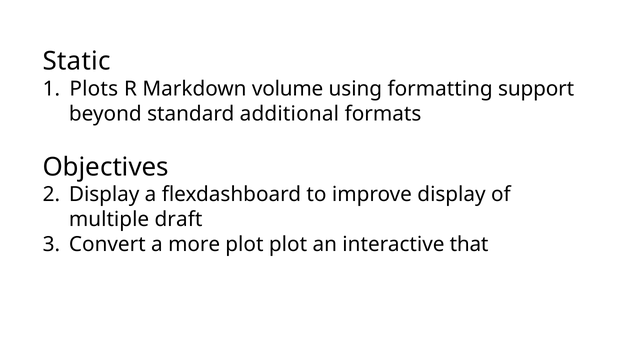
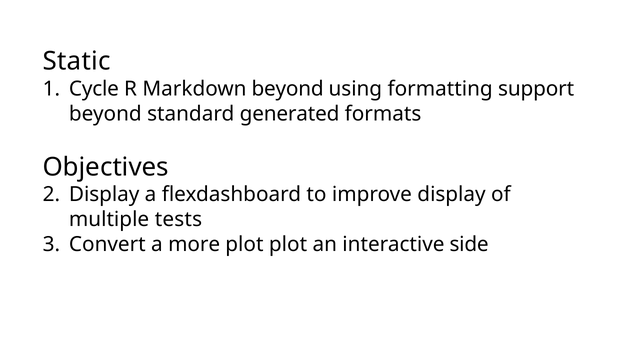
Plots: Plots -> Cycle (94, 89)
Markdown volume: volume -> beyond (288, 89)
additional: additional -> generated (290, 114)
draft: draft -> tests (178, 219)
that: that -> side (469, 244)
